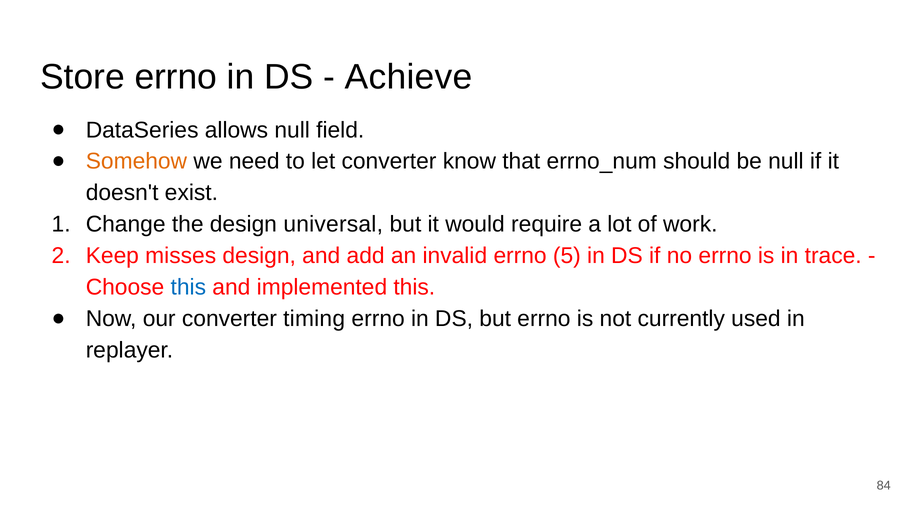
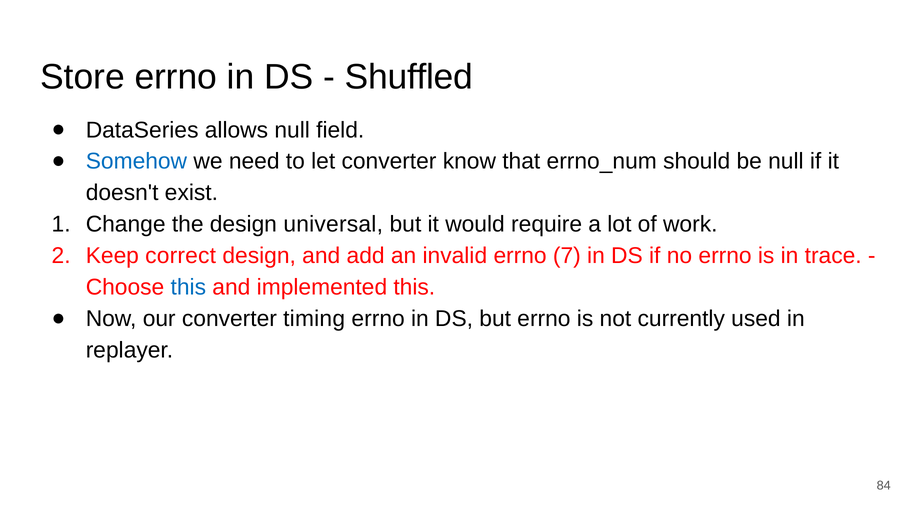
Achieve: Achieve -> Shuffled (409, 77)
Somehow colour: orange -> blue (136, 161)
misses: misses -> correct (181, 256)
5: 5 -> 7 (567, 256)
